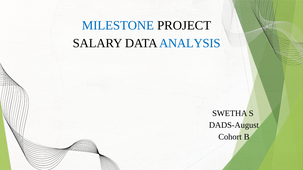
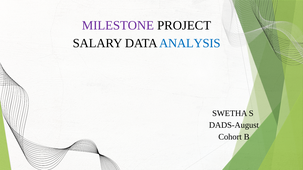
MILESTONE colour: blue -> purple (118, 26)
